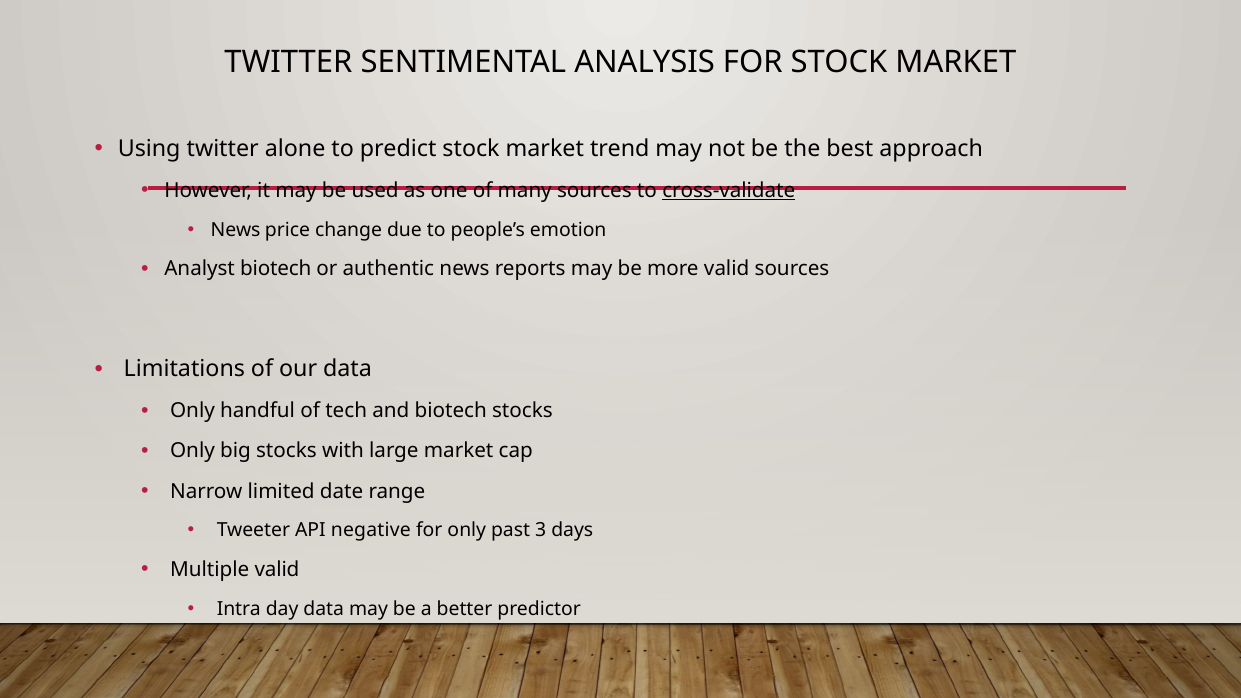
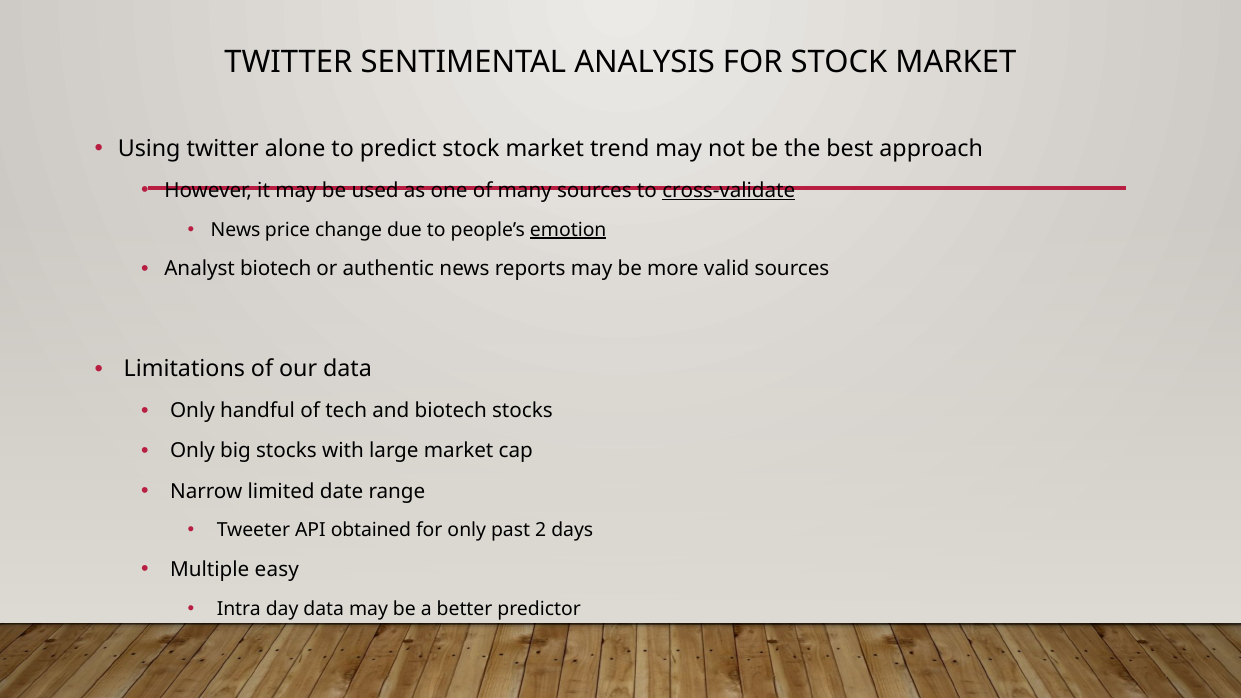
emotion underline: none -> present (568, 230)
negative: negative -> obtained (371, 530)
3: 3 -> 2 (541, 530)
Multiple valid: valid -> easy (277, 570)
